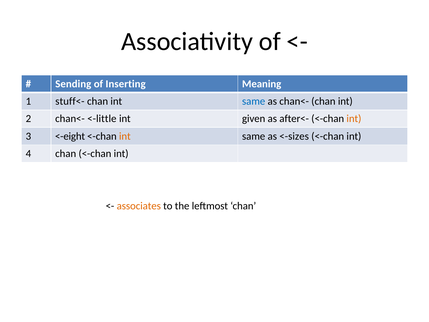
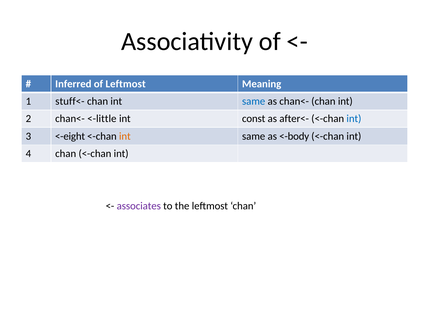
Sending: Sending -> Inferred (73, 84)
of Inserting: Inserting -> Leftmost (126, 84)
given: given -> const (254, 119)
int colour: orange -> blue (354, 119)
<-sizes: <-sizes -> <-body (294, 136)
associates colour: orange -> purple (139, 206)
